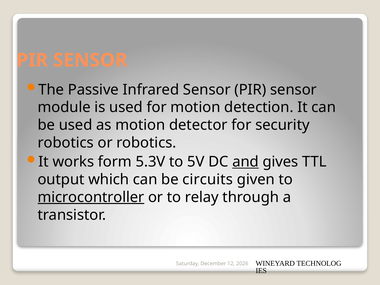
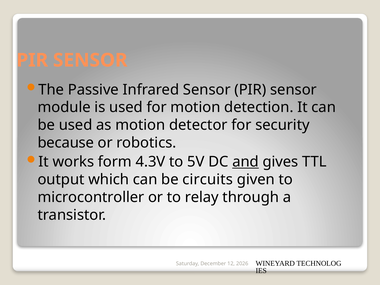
robotics: robotics -> because (66, 143)
5.3V: 5.3V -> 4.3V (150, 162)
microcontroller underline: present -> none (91, 197)
